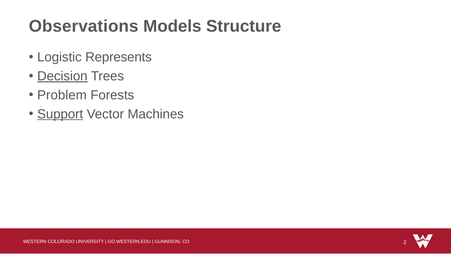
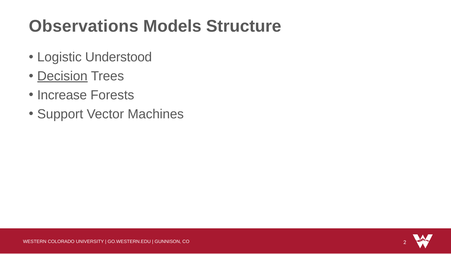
Represents: Represents -> Understood (119, 57)
Problem: Problem -> Increase (62, 95)
Support underline: present -> none (60, 114)
